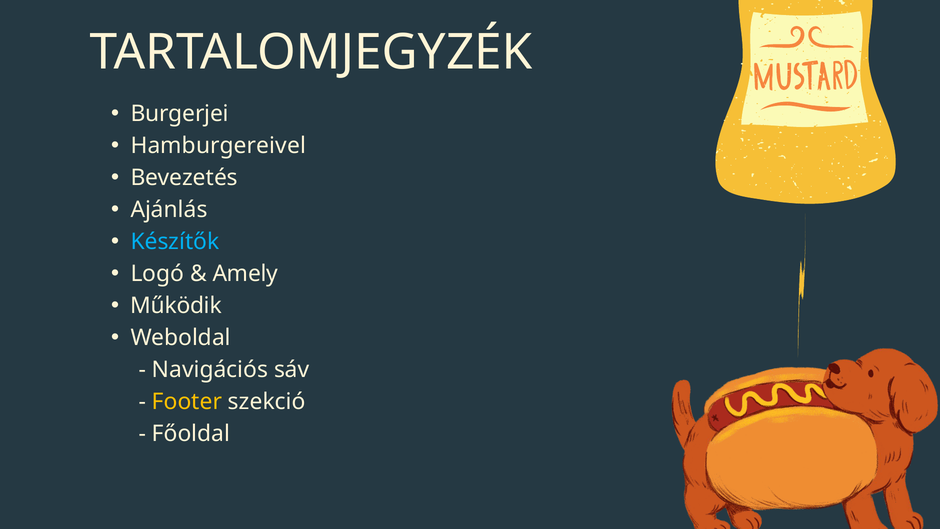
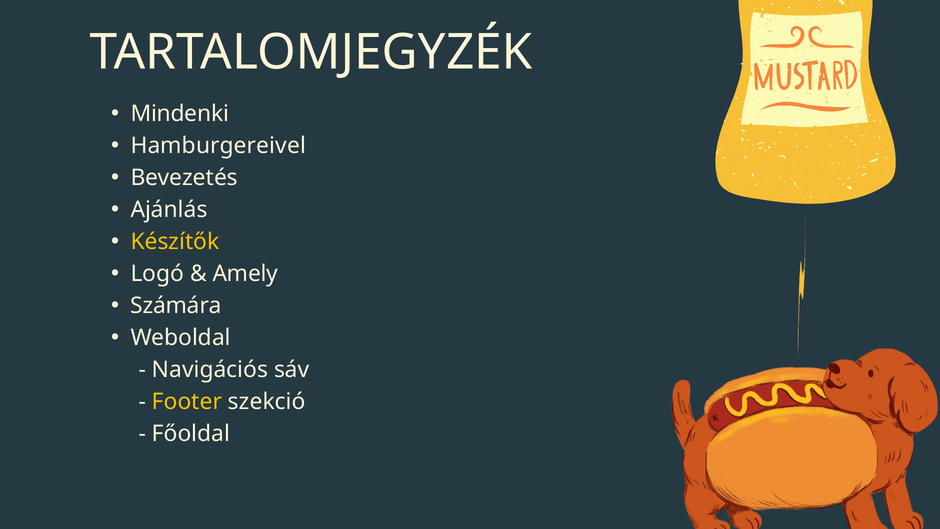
Burgerjei: Burgerjei -> Mindenki (180, 114)
Készítők colour: light blue -> yellow (175, 242)
Működik: Működik -> Számára (176, 306)
